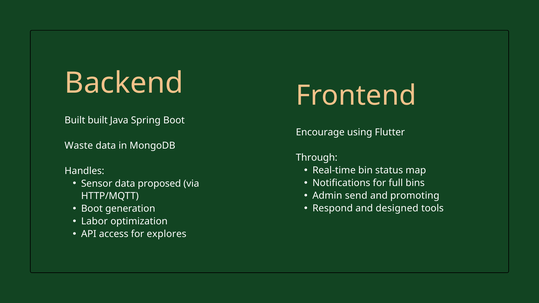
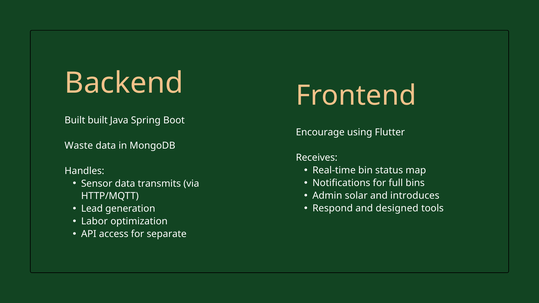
Through: Through -> Receives (317, 158)
proposed: proposed -> transmits (159, 184)
send: send -> solar (356, 196)
promoting: promoting -> introduces (415, 196)
Boot: Boot -> Lead (92, 209)
explores: explores -> separate (167, 234)
